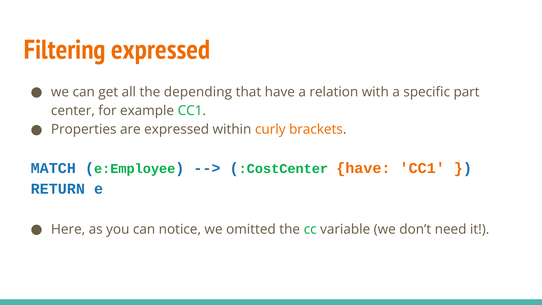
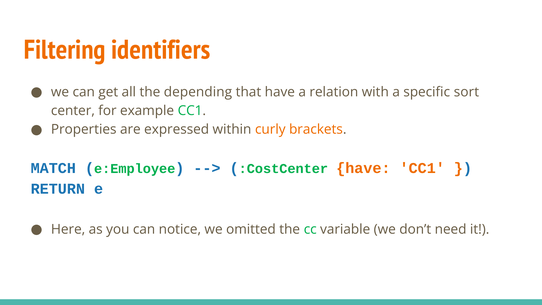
Filtering expressed: expressed -> identifiers (161, 50)
part: part -> sort (466, 92)
